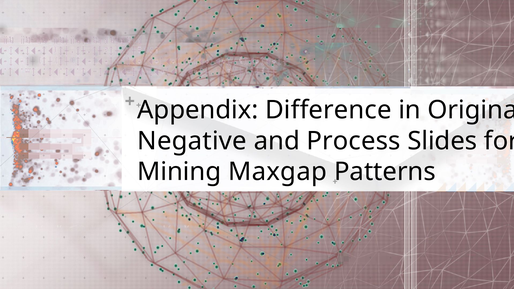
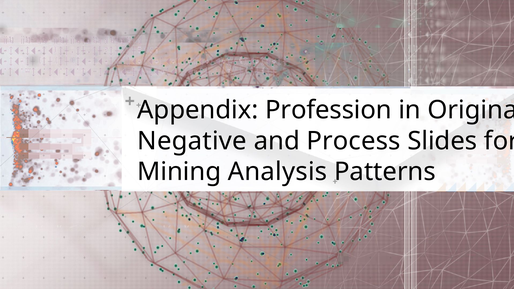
Difference: Difference -> Profession (328, 110)
Maxgap: Maxgap -> Analysis (278, 172)
